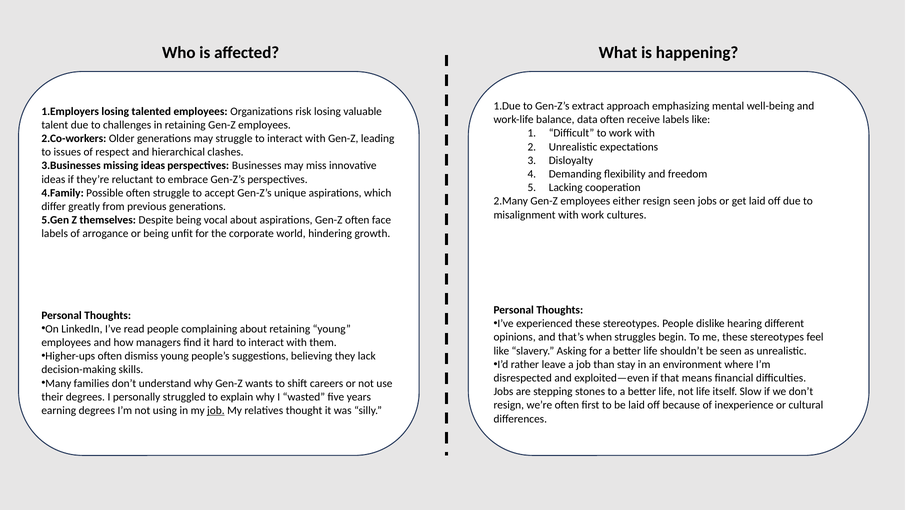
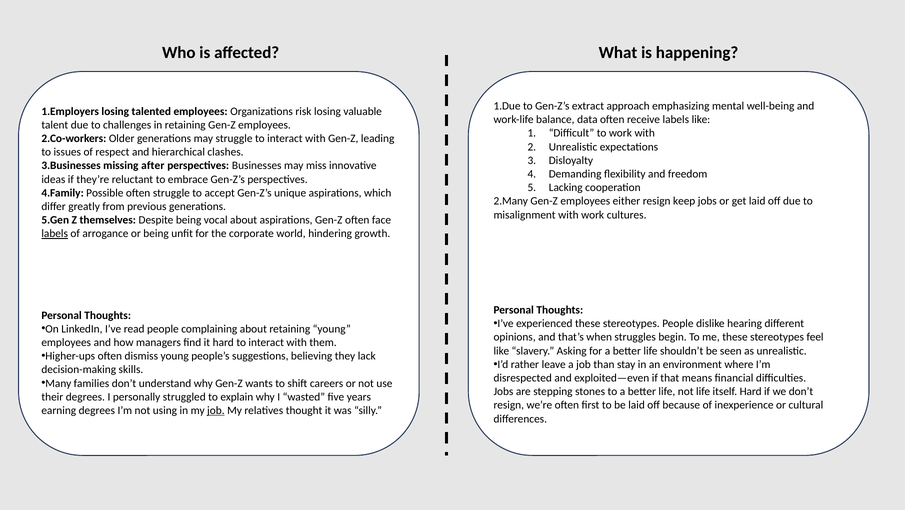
missing ideas: ideas -> after (153, 166)
resign seen: seen -> keep (684, 201)
labels underline: none -> present (55, 233)
itself Slow: Slow -> Hard (751, 391)
